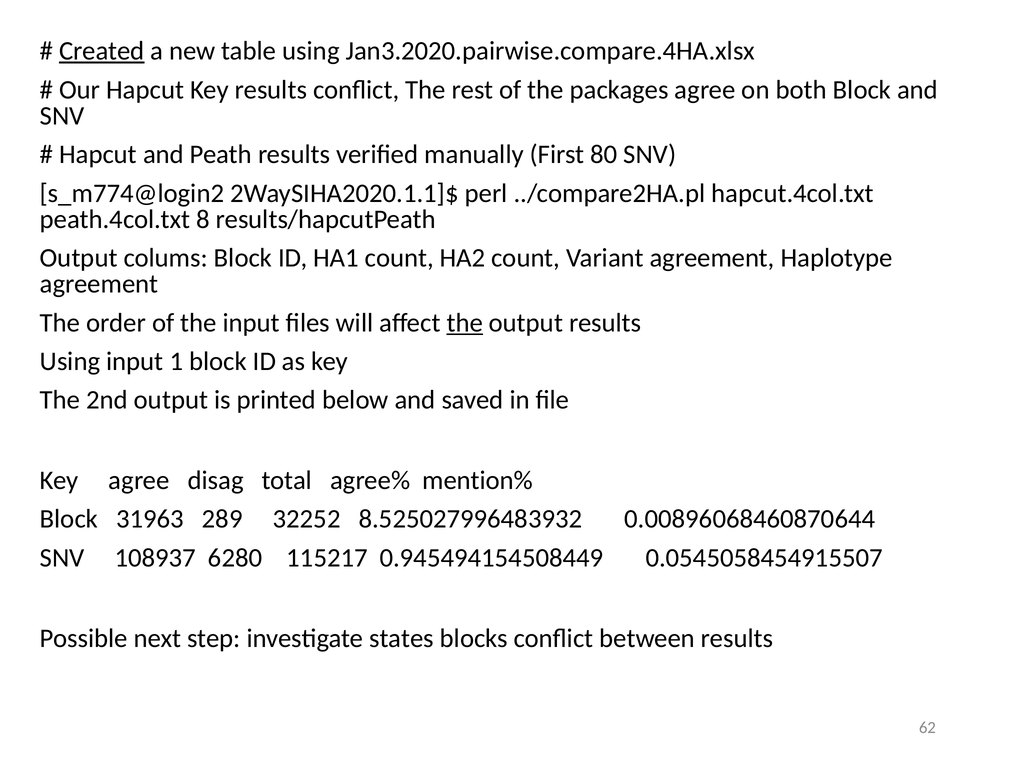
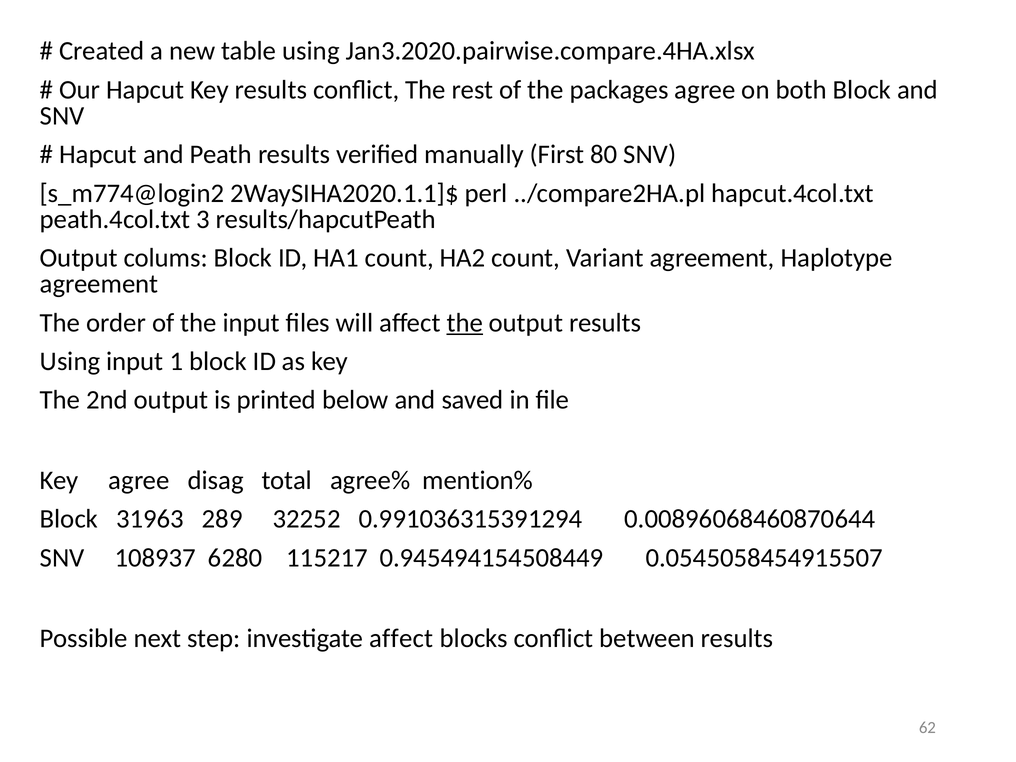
Created underline: present -> none (102, 51)
8: 8 -> 3 (203, 219)
8.525027996483932: 8.525027996483932 -> 0.991036315391294 (470, 519)
investigate states: states -> affect (401, 638)
